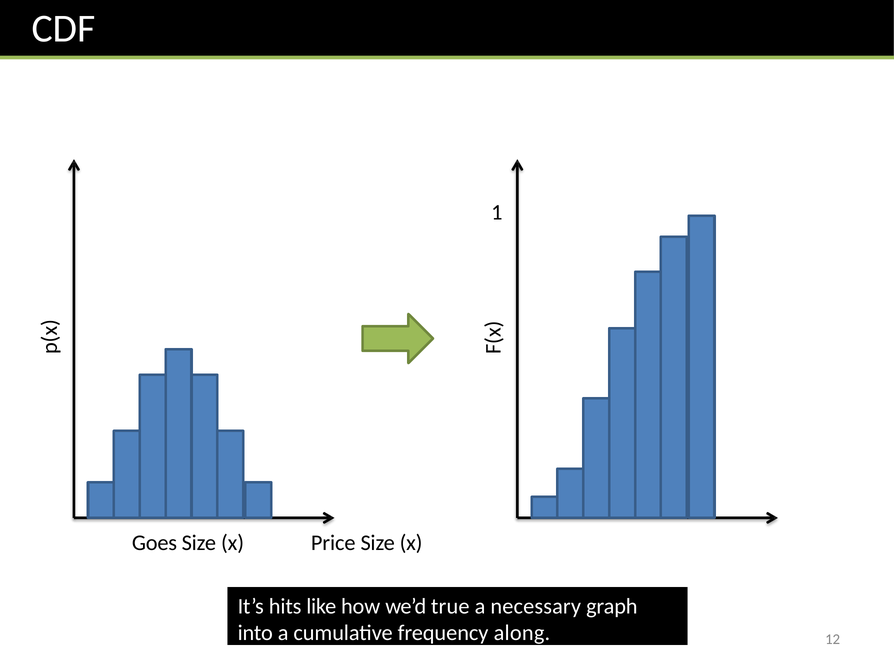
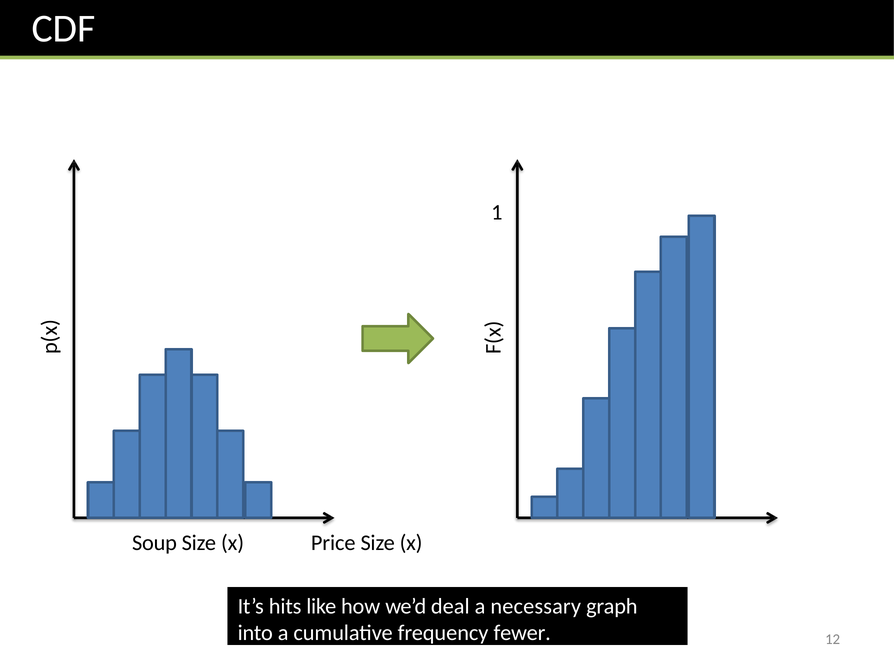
Goes: Goes -> Soup (154, 543)
true: true -> deal (450, 607)
along: along -> fewer (522, 634)
